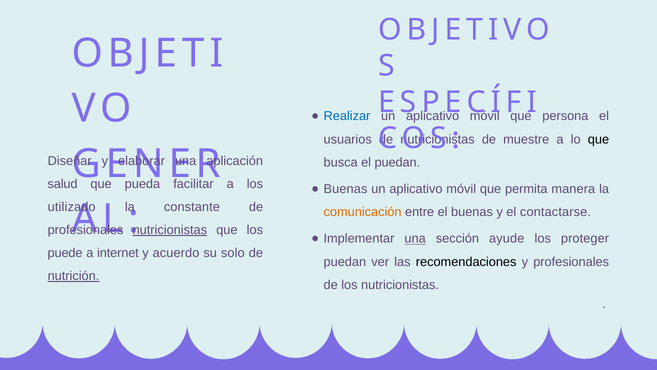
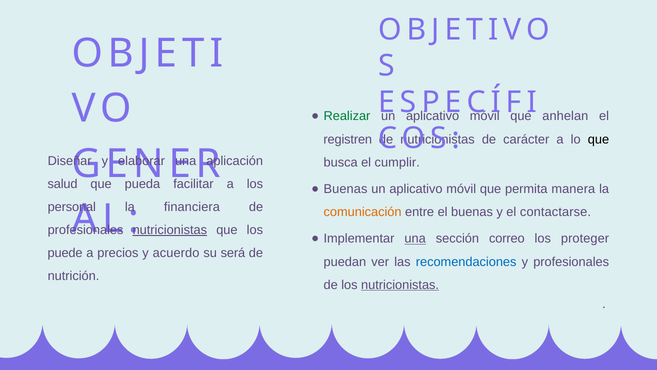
Realizar colour: blue -> green (347, 116)
persona: persona -> anhelan (565, 116)
usuarios: usuarios -> registren (348, 139)
muestre: muestre -> carácter (526, 139)
el puedan: puedan -> cumplir (397, 162)
utilizado: utilizado -> personal (72, 207)
constante: constante -> financiera (192, 207)
ayude: ayude -> correo (507, 238)
internet: internet -> precios (118, 253)
solo: solo -> será (233, 253)
recomendaciones colour: black -> blue (466, 261)
nutrición underline: present -> none (73, 276)
nutricionistas underline: none -> present (400, 284)
